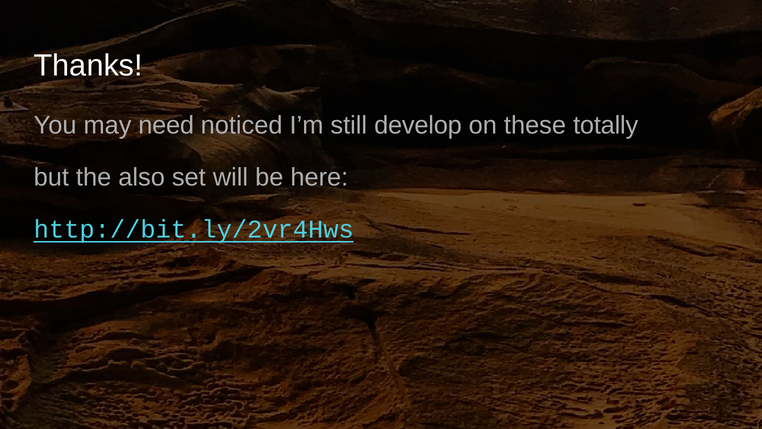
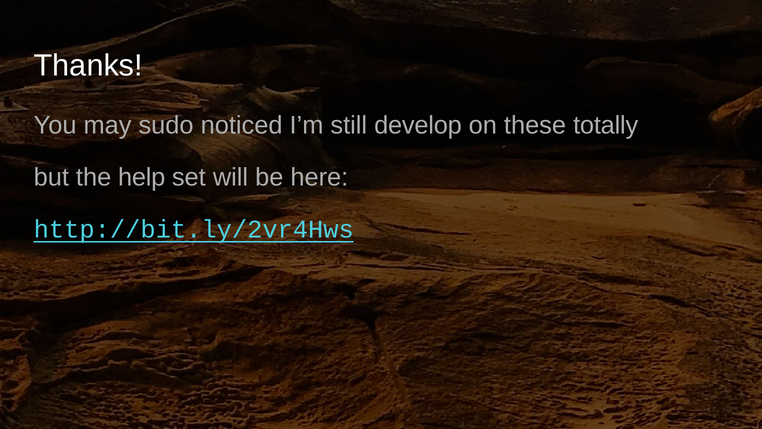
need: need -> sudo (166, 125)
also: also -> help (142, 177)
